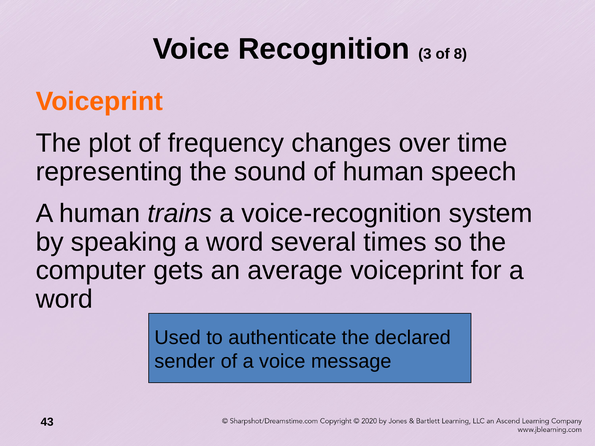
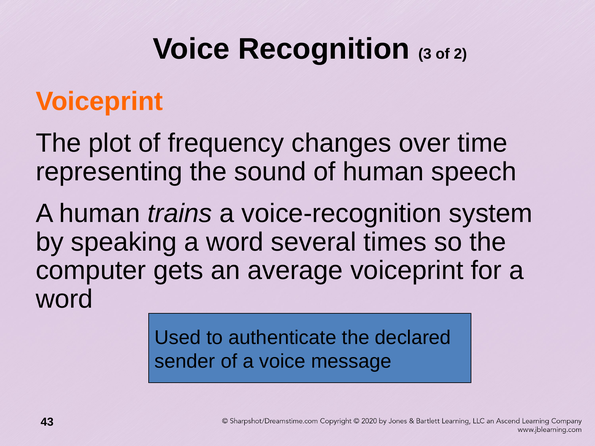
8: 8 -> 2 (460, 54)
